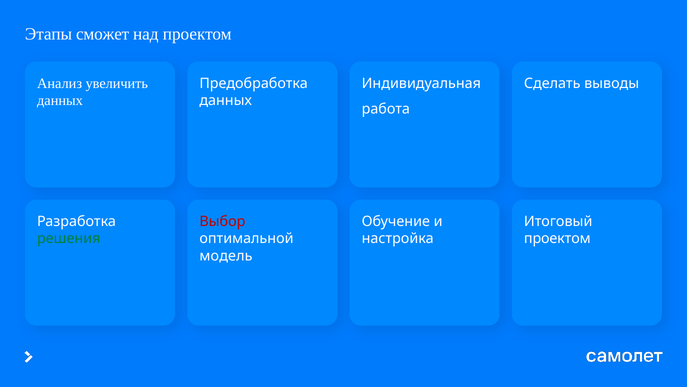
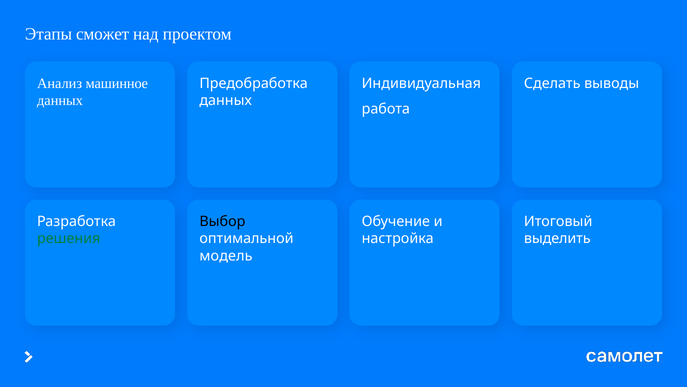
увеличить: увеличить -> машинное (117, 83)
Выбор colour: red -> black (222, 221)
проектом: проектом -> выделить (557, 238)
